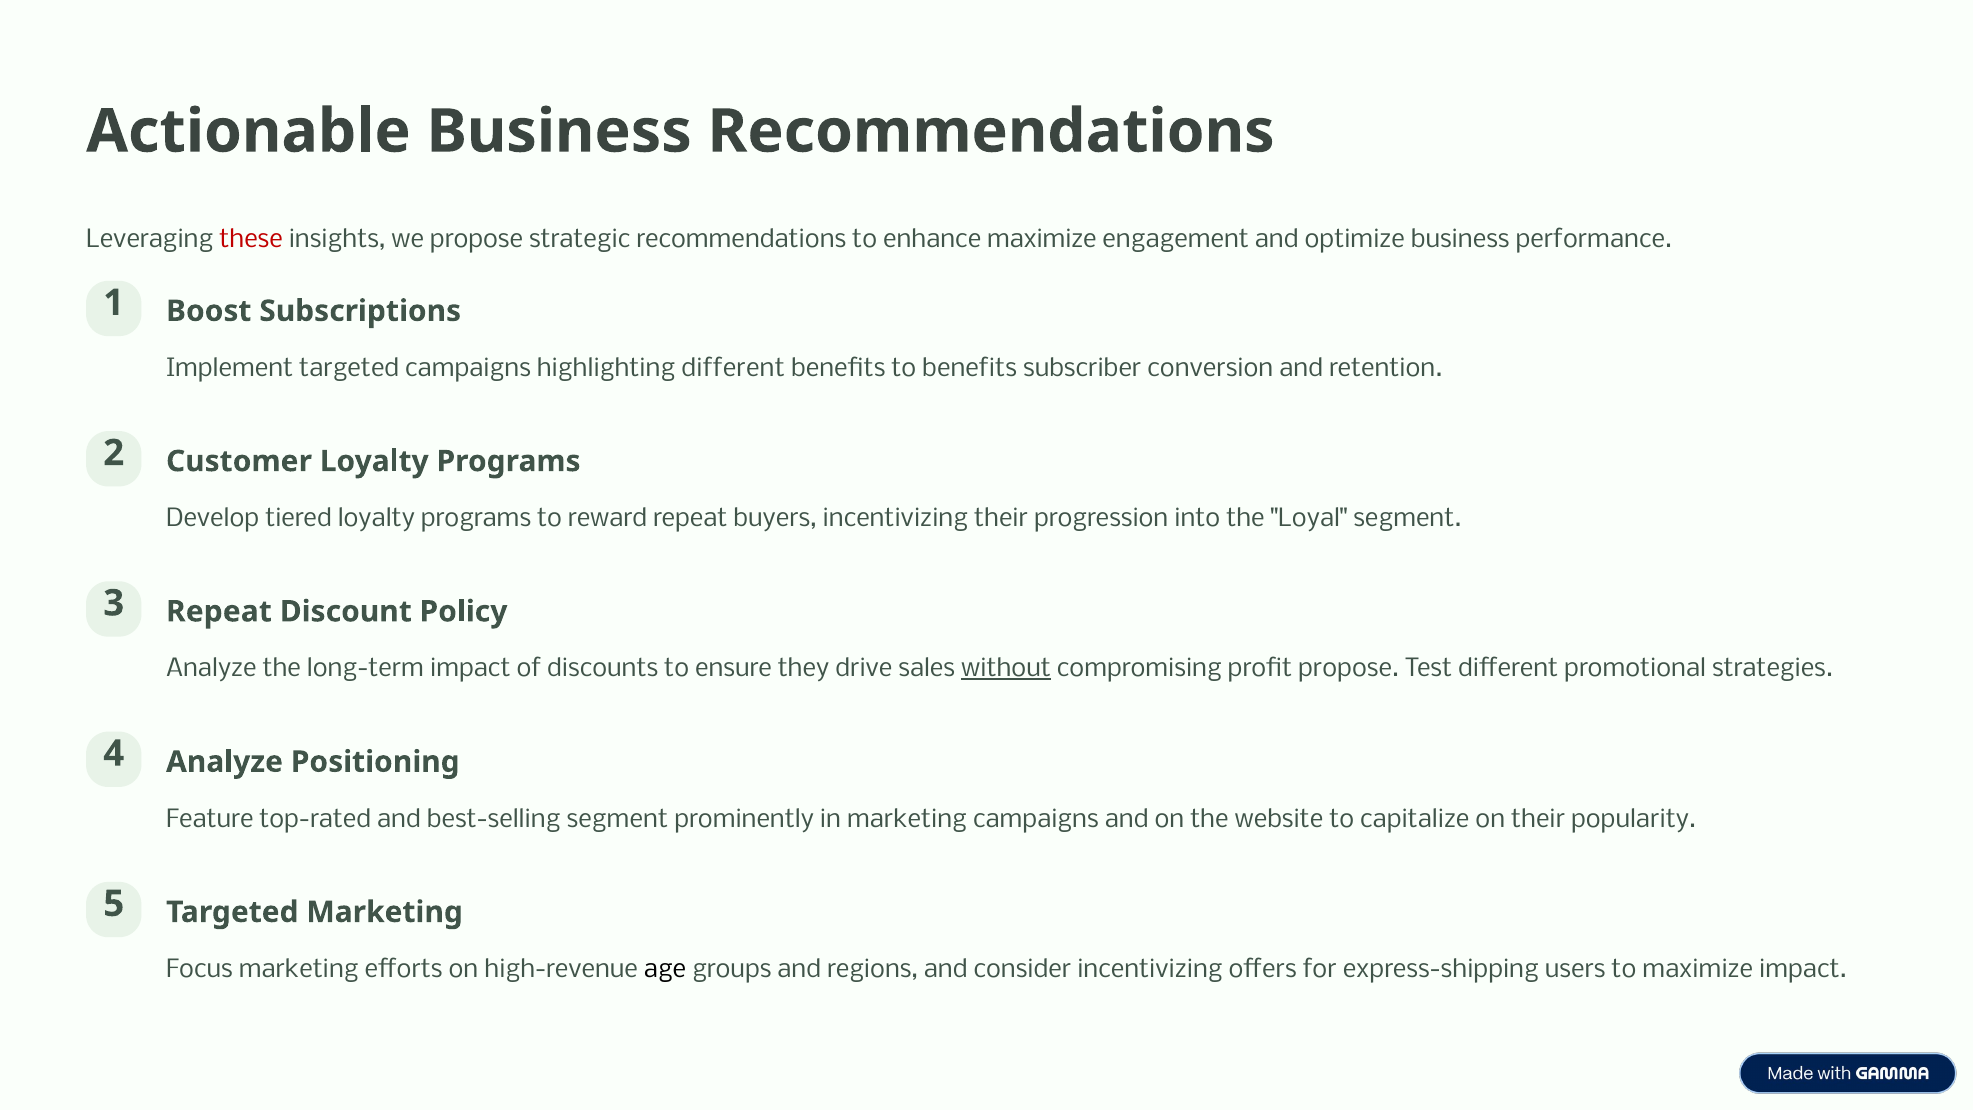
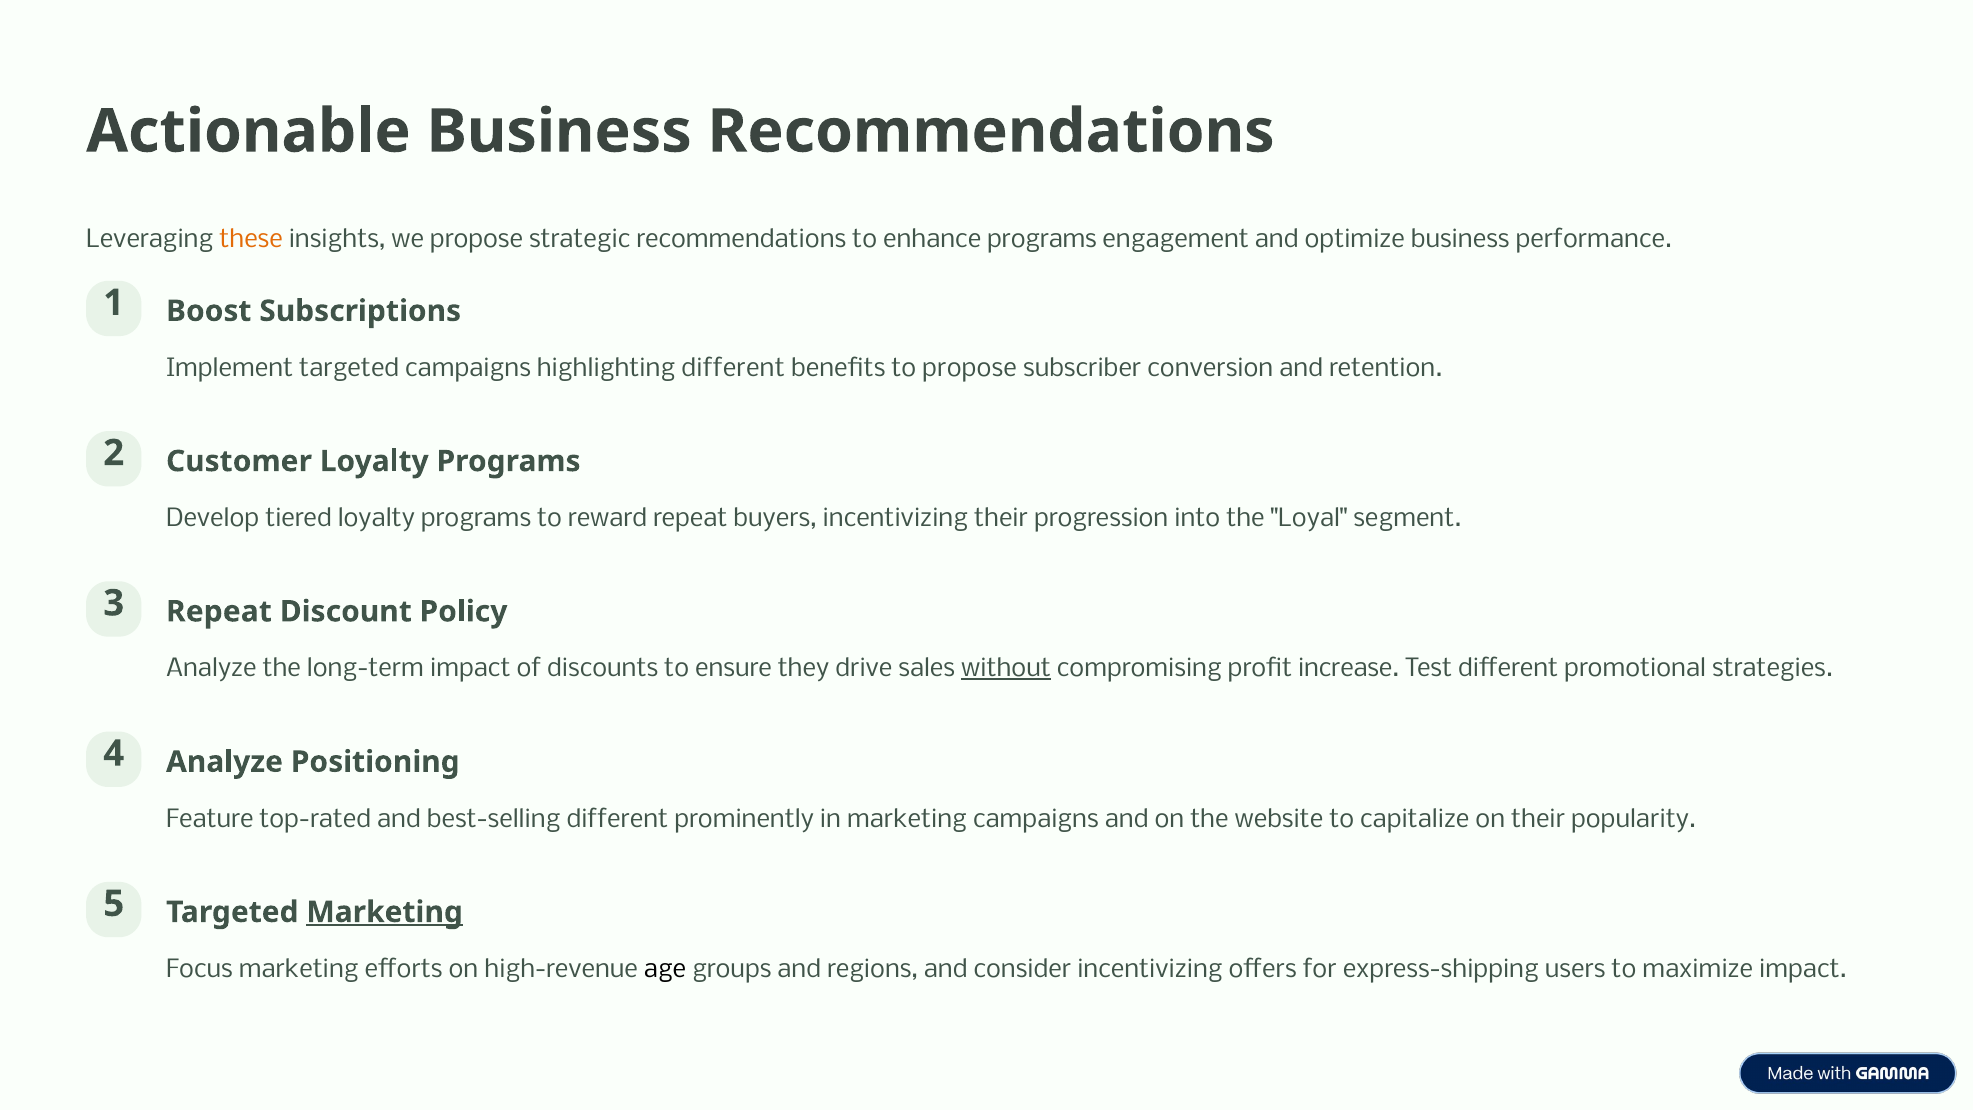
these colour: red -> orange (251, 240)
enhance maximize: maximize -> programs (1042, 240)
to benefits: benefits -> propose (970, 368)
profit propose: propose -> increase (1349, 669)
best-selling segment: segment -> different (617, 819)
Marketing underline: none -> present (385, 912)
